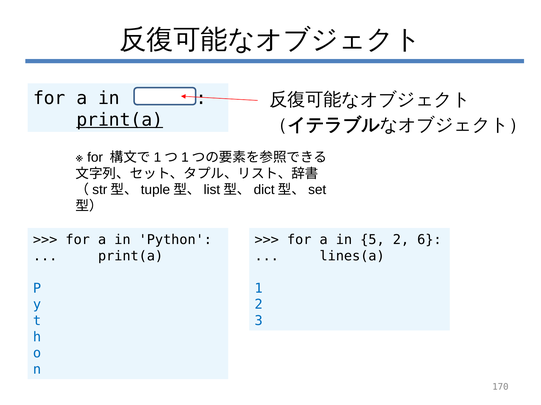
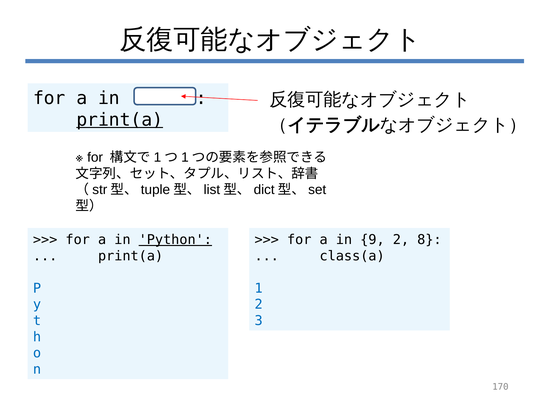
Python underline: none -> present (175, 240)
5: 5 -> 9 (372, 240)
6: 6 -> 8 (429, 240)
lines(a: lines(a -> class(a (352, 256)
